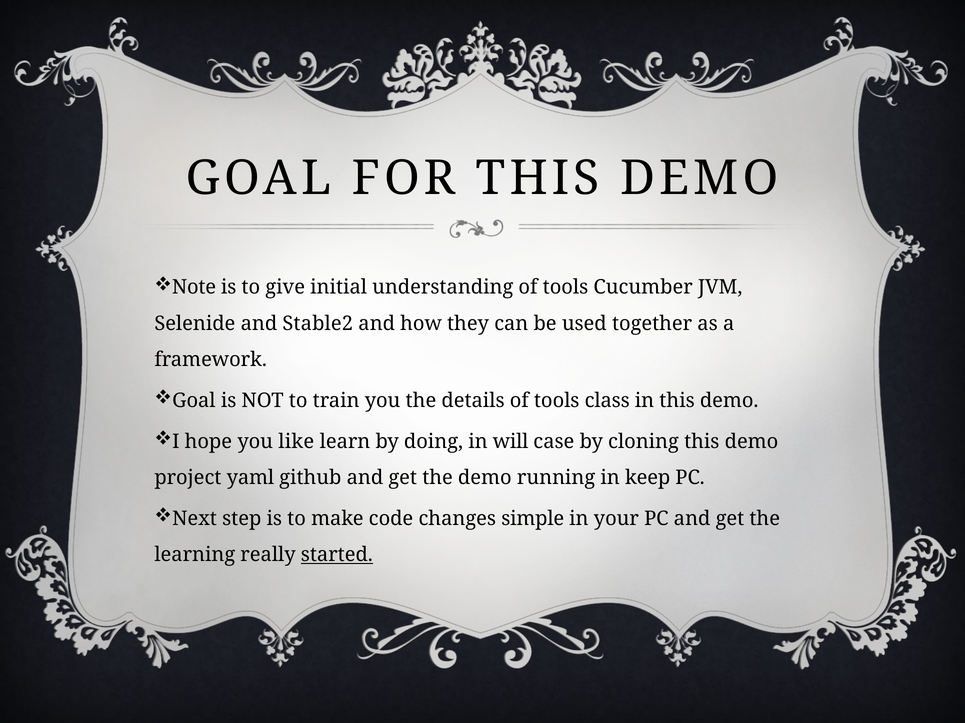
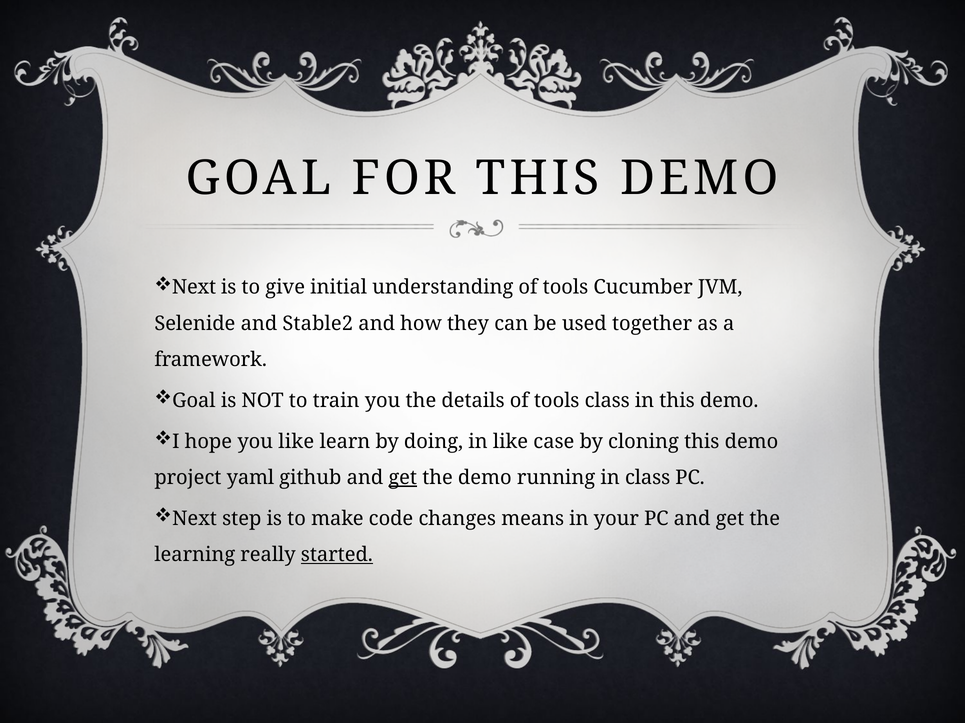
Note: Note -> Next (194, 288)
in will: will -> like (511, 442)
get underline: none -> present (403, 478)
in keep: keep -> class (648, 478)
simple: simple -> means (533, 519)
